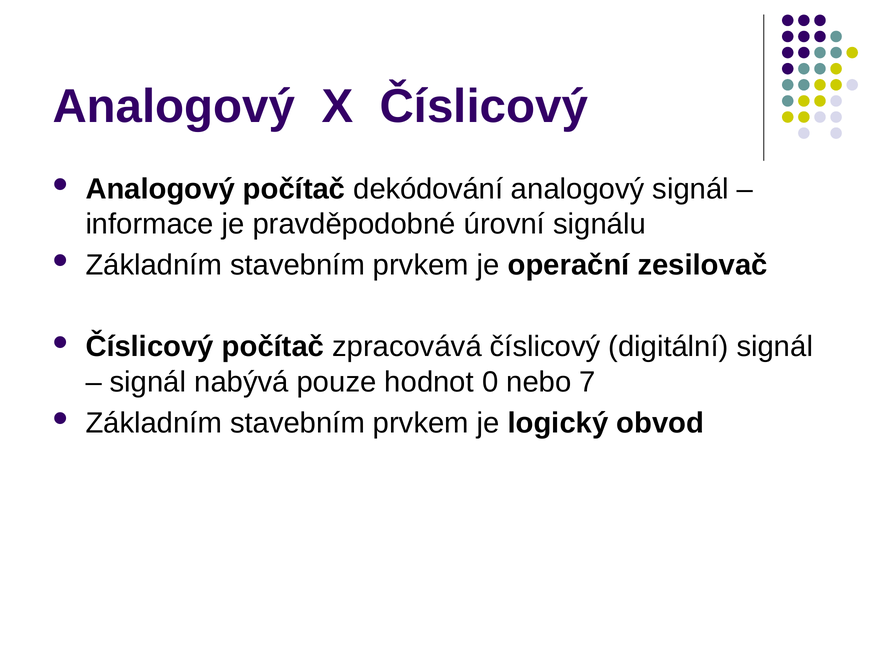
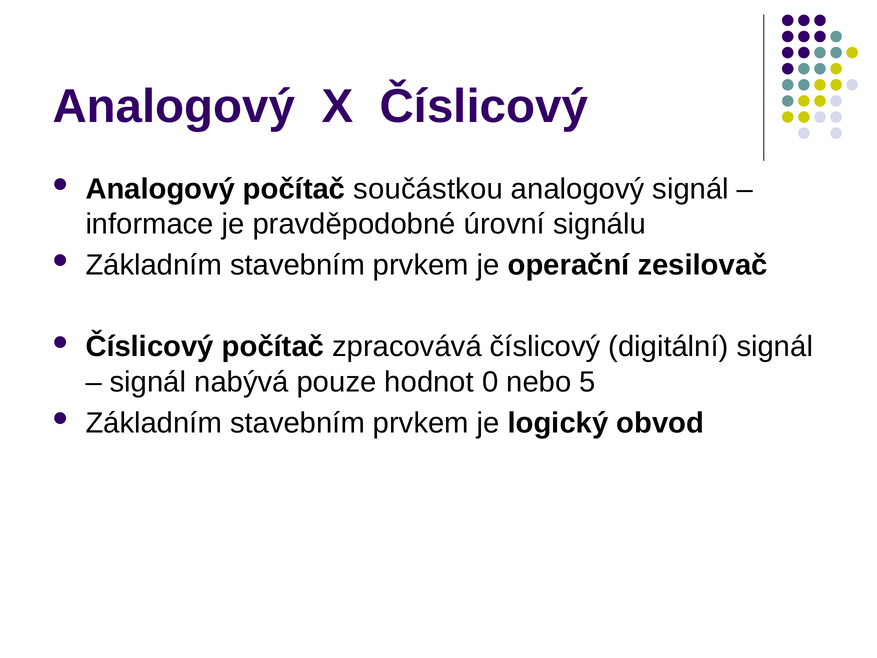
dekódování: dekódování -> součástkou (428, 189)
7: 7 -> 5 (588, 382)
